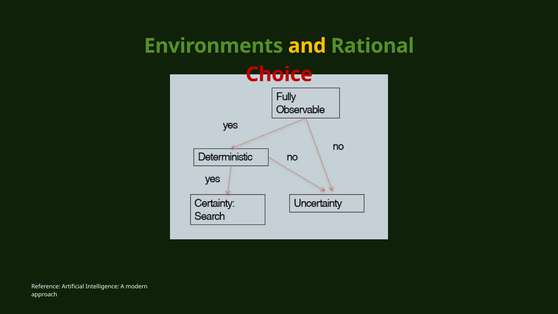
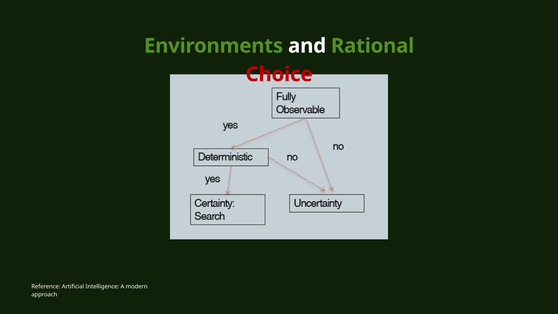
and colour: yellow -> white (307, 46)
